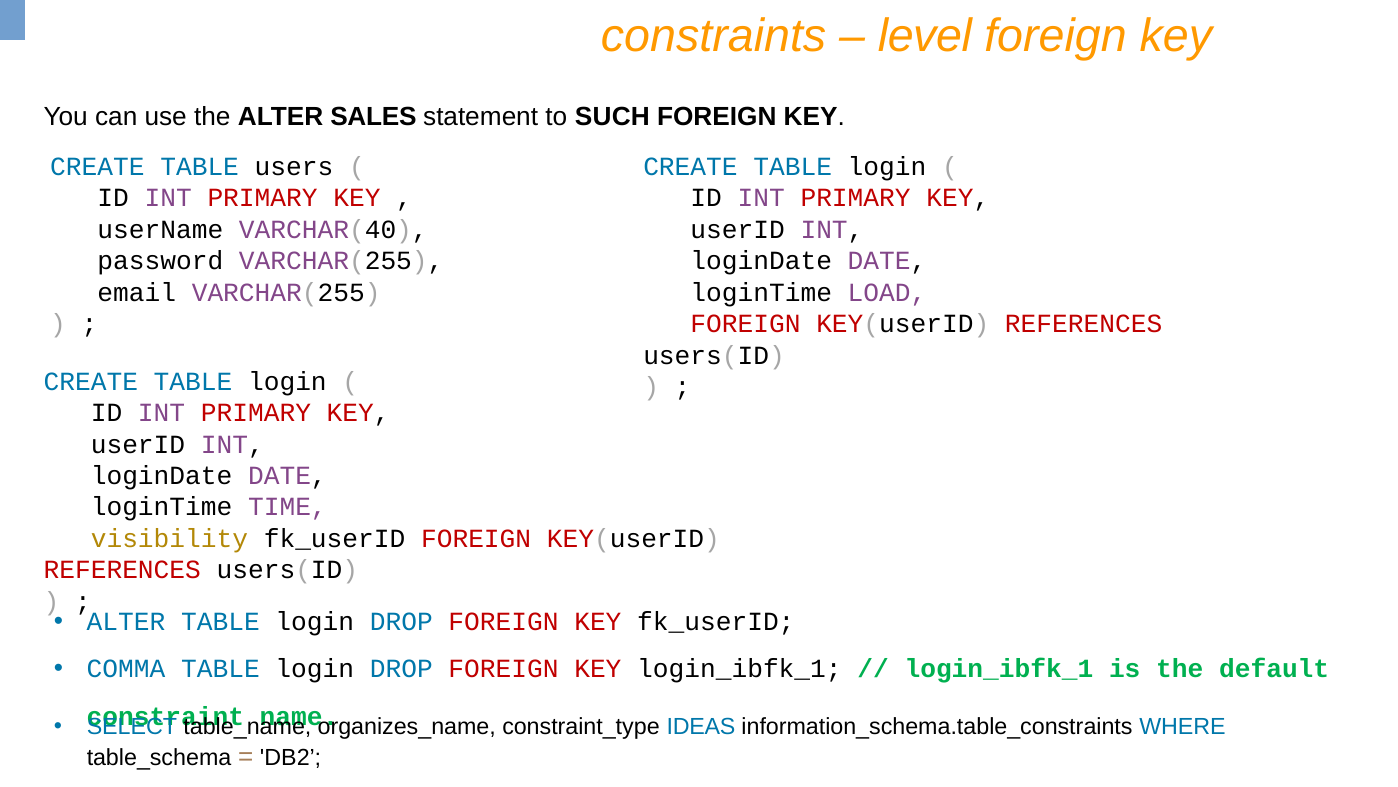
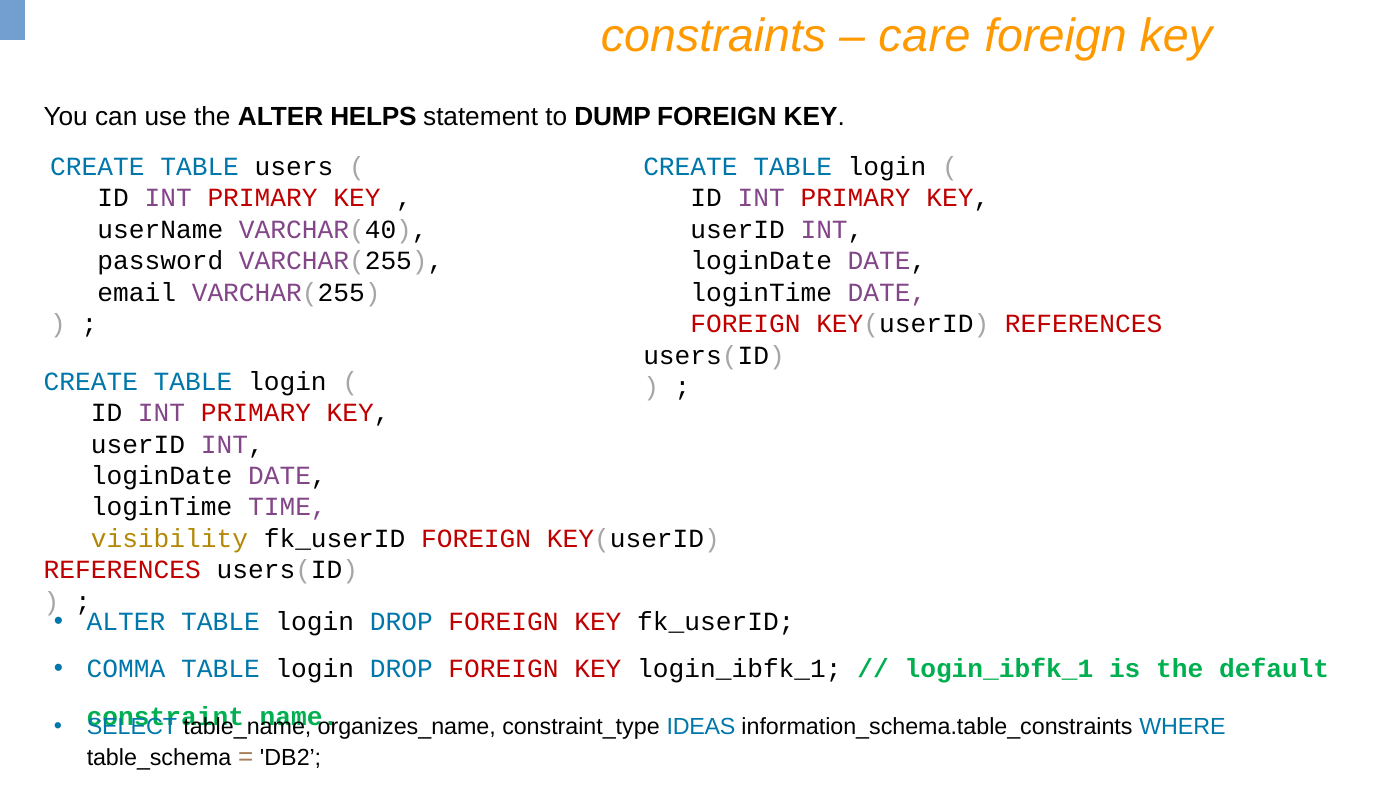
level: level -> care (924, 36)
SALES: SALES -> HELPS (373, 116)
SUCH: SUCH -> DUMP (613, 116)
loginTime LOAD: LOAD -> DATE (887, 292)
